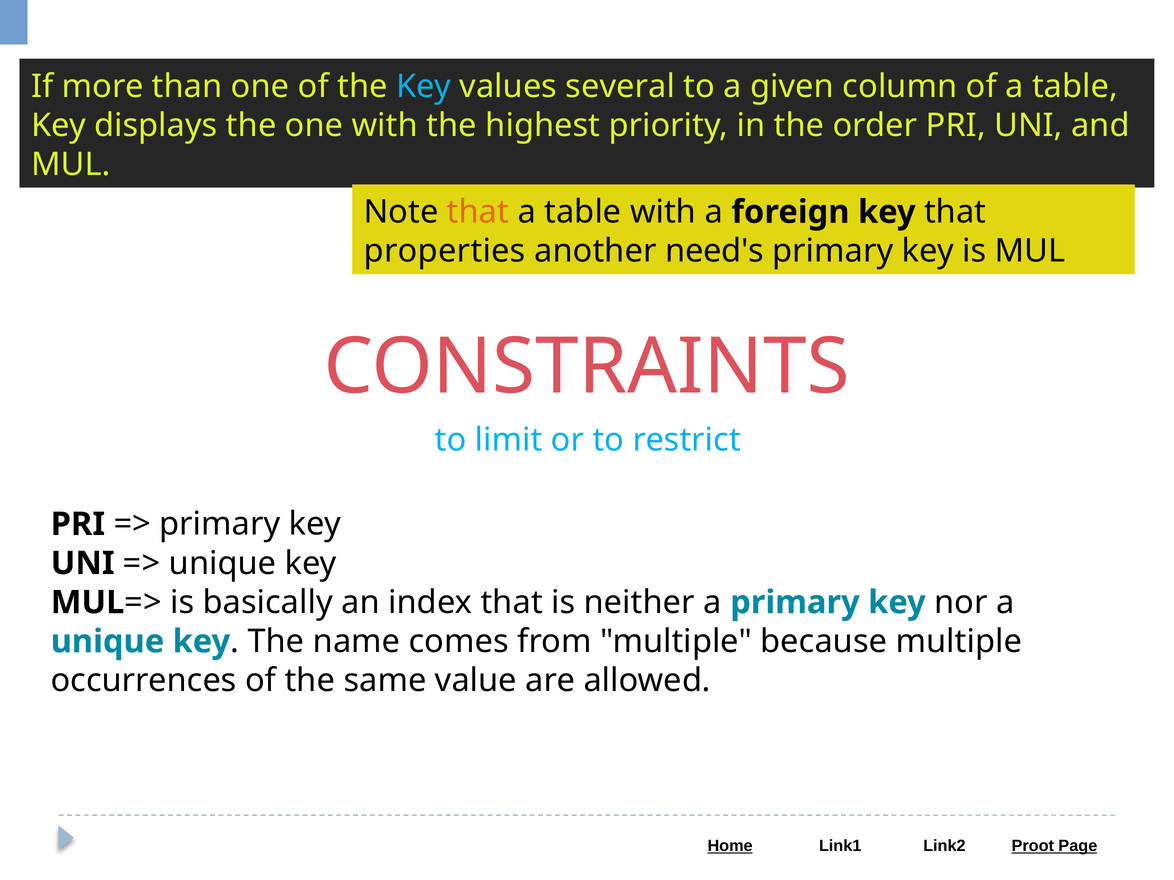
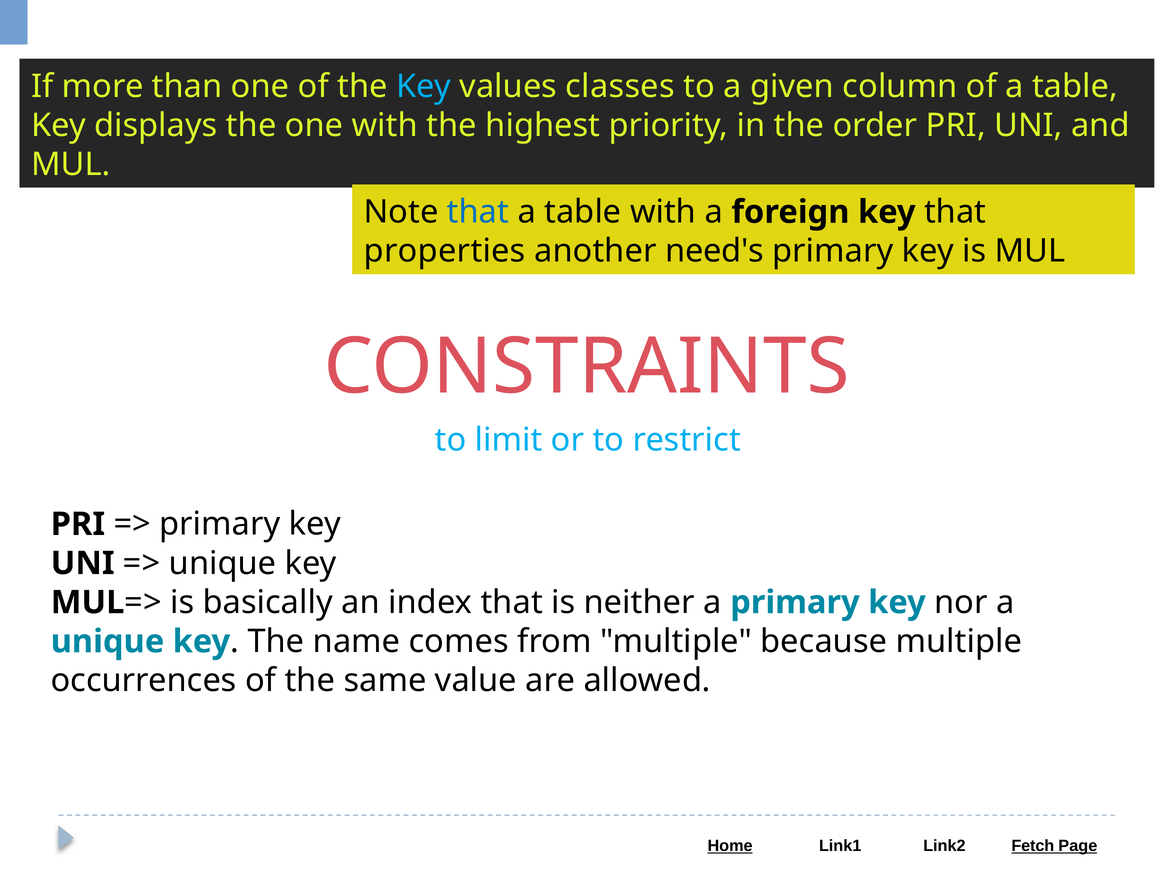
several: several -> classes (620, 86)
that colour: orange -> blue (478, 212)
Proot: Proot -> Fetch (1033, 846)
